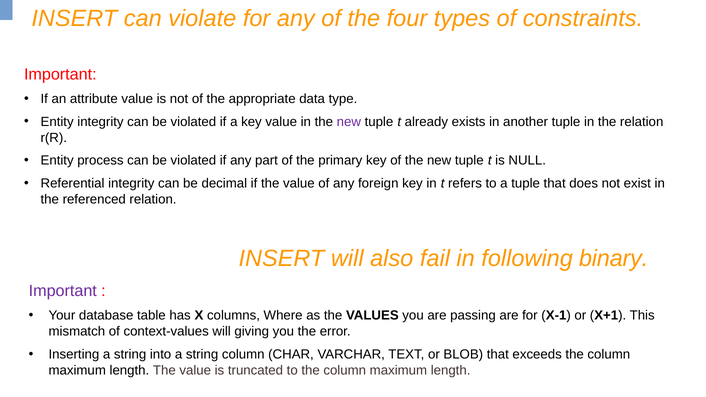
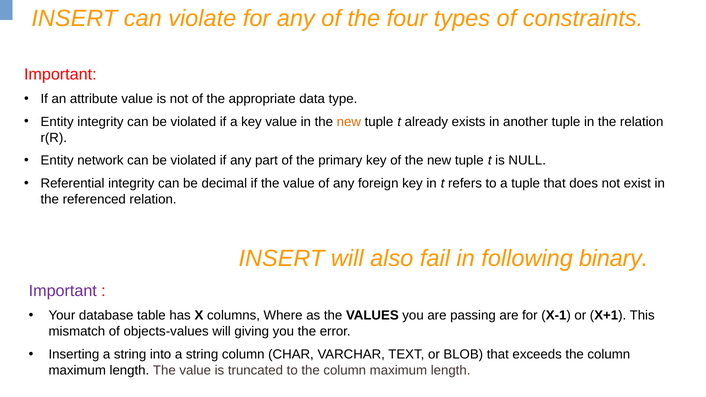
new colour: purple -> orange (349, 122)
process: process -> network (100, 161)
context-values: context-values -> objects-values (166, 332)
